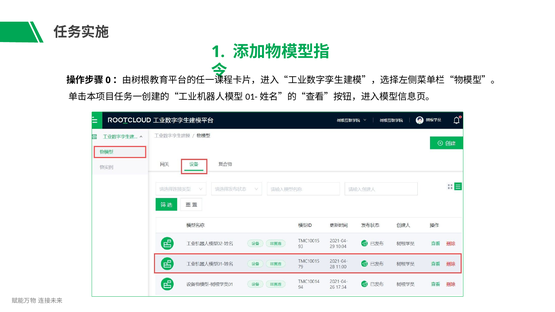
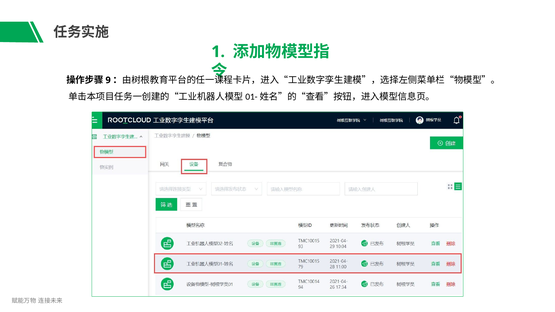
0: 0 -> 9 (108, 80)
